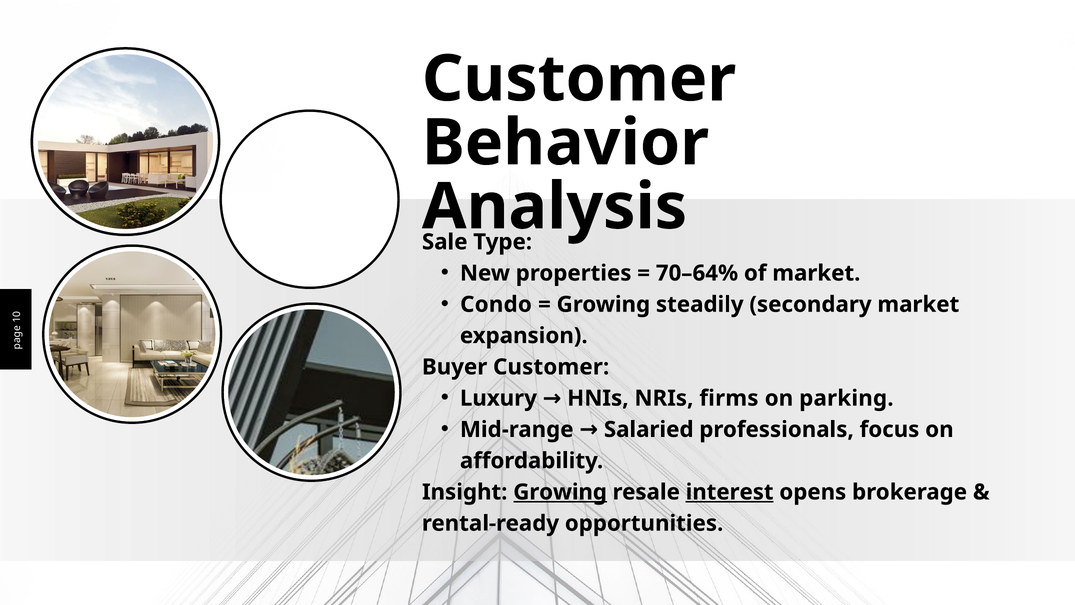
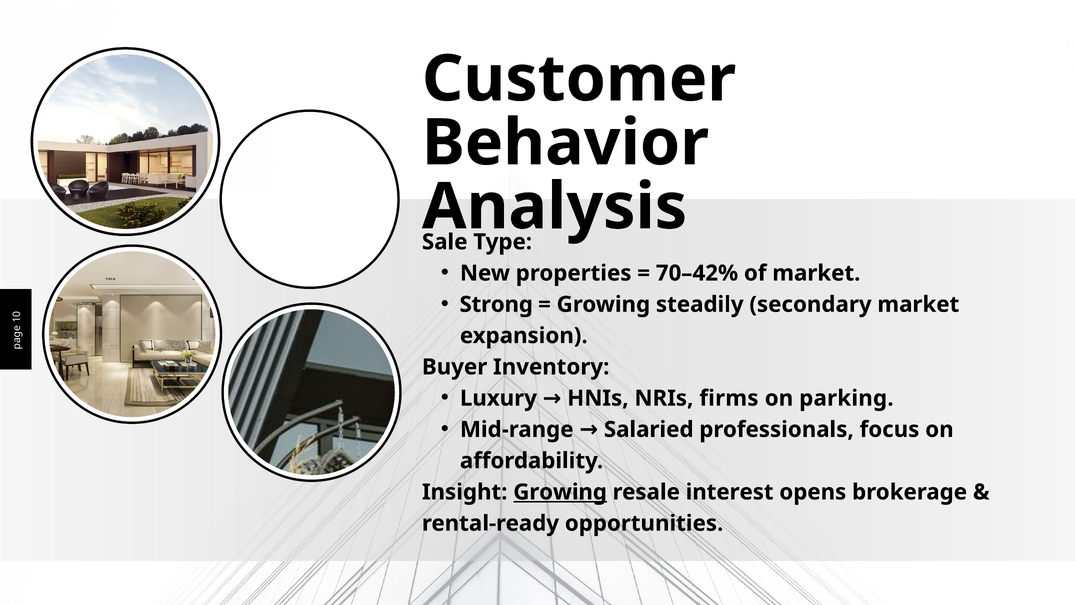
70–64%: 70–64% -> 70–42% (697, 273)
Condo: Condo -> Strong (496, 304)
Buyer Customer: Customer -> Inventory (551, 367)
interest underline: present -> none (730, 492)
